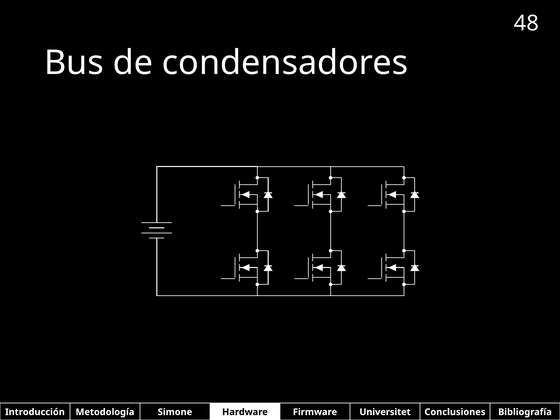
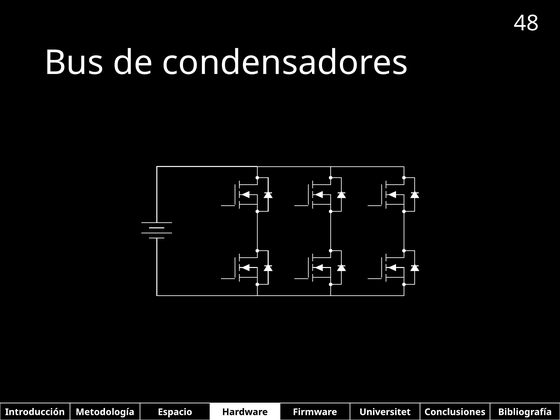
Simone: Simone -> Espacio (175, 412)
